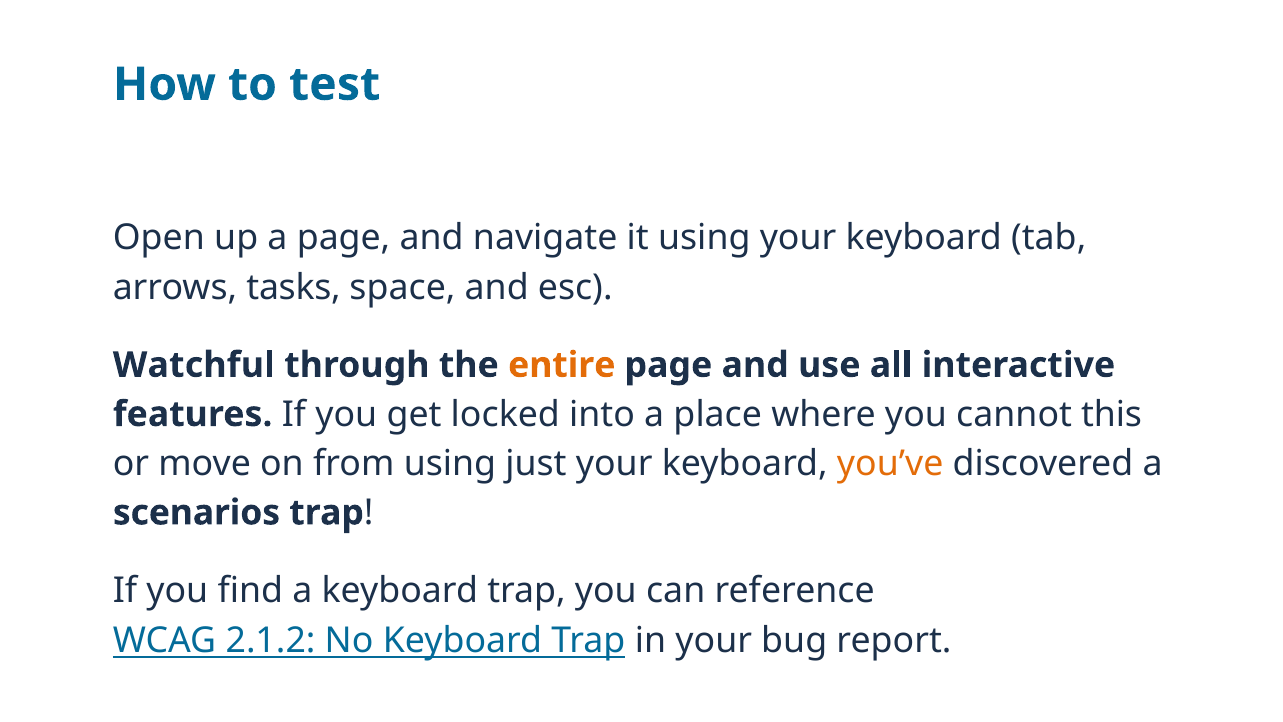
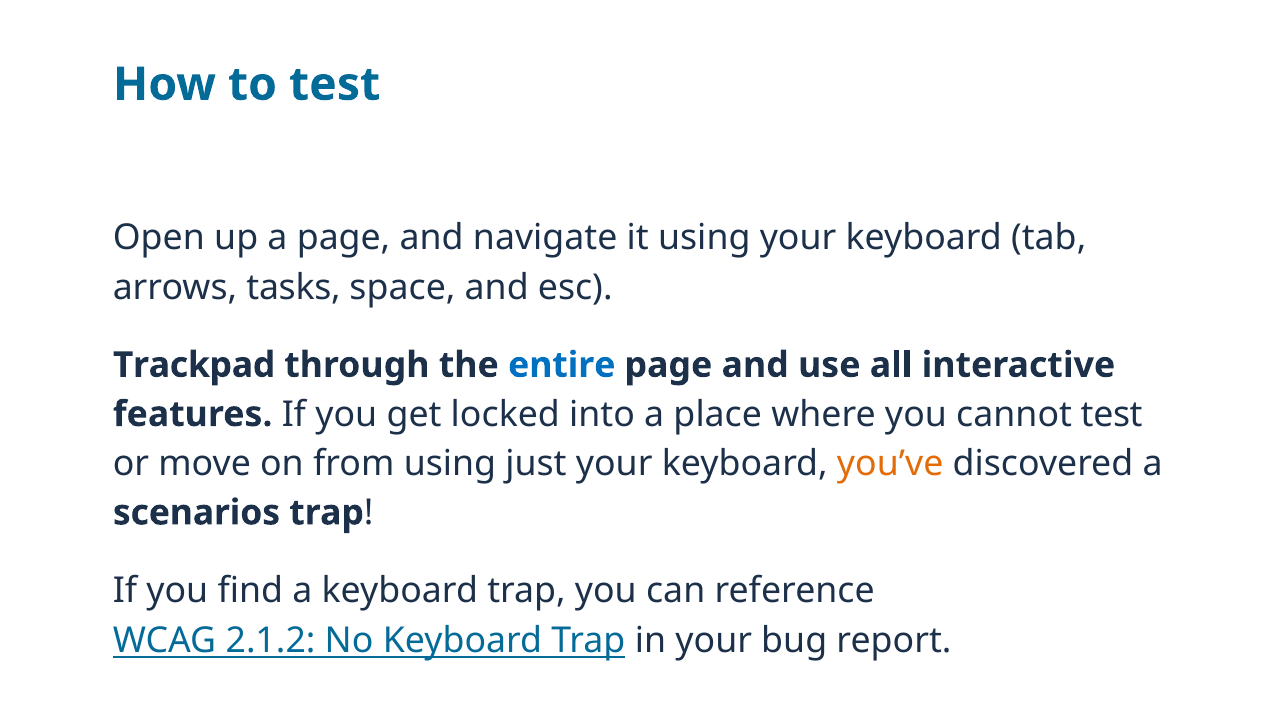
Watchful: Watchful -> Trackpad (194, 365)
entire colour: orange -> blue (562, 365)
cannot this: this -> test (1112, 414)
